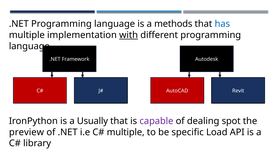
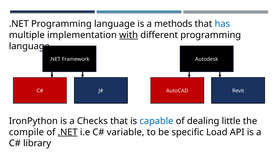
Usually: Usually -> Checks (92, 121)
capable colour: purple -> blue (156, 121)
spot: spot -> little (231, 121)
preview: preview -> compile (26, 132)
.NET underline: none -> present (68, 132)
multiple: multiple -> variable (126, 132)
